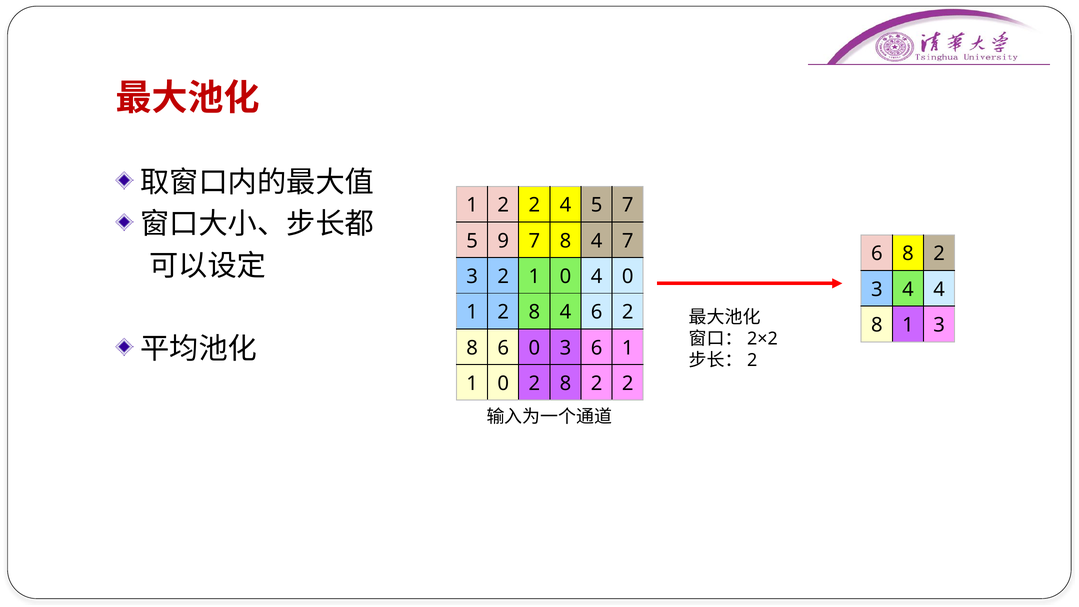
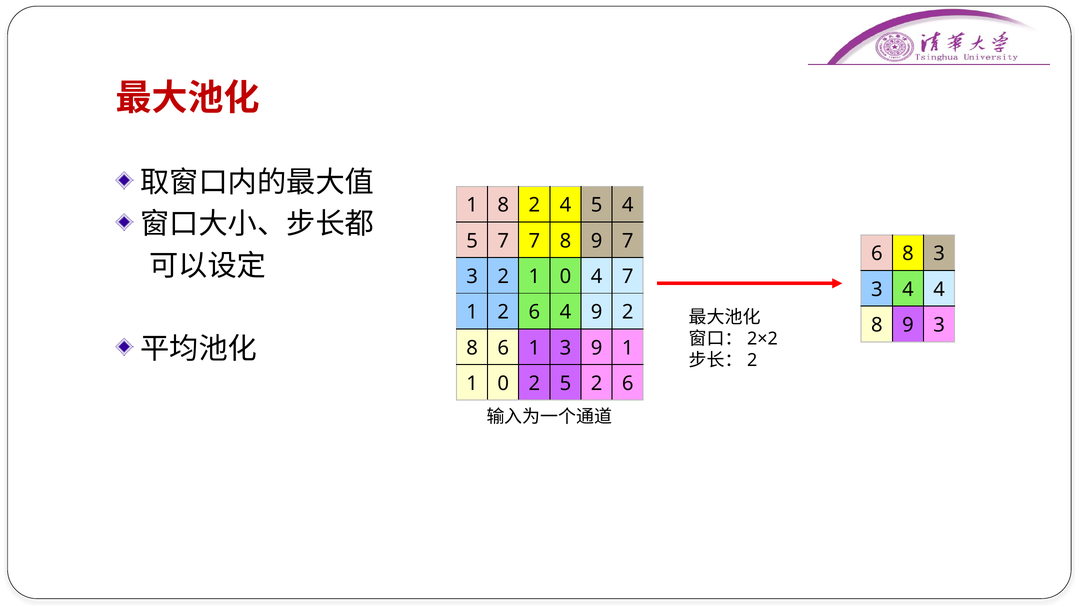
2: 2 -> 8 (503, 205)
5 7: 7 -> 4 (628, 205)
5 9: 9 -> 7 (503, 241)
7 8 4: 4 -> 9 (597, 241)
6 8 2: 2 -> 3 (939, 254)
4 0: 0 -> 7 (628, 276)
1 2 8: 8 -> 6 (534, 312)
4 6: 6 -> 9 (597, 312)
1: 1 -> 9 (908, 325)
6 0: 0 -> 1 (534, 348)
3 6: 6 -> 9 (597, 348)
0 2 8: 8 -> 5 (565, 383)
2: 2 -> 6 (628, 383)
